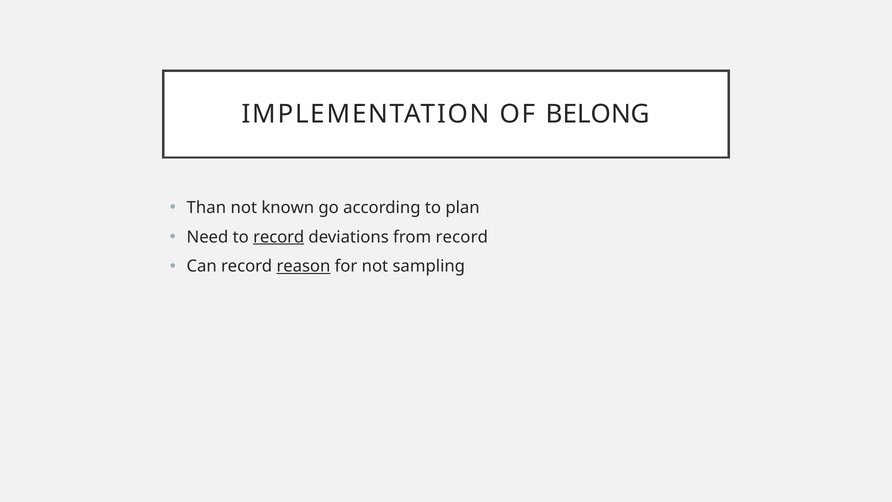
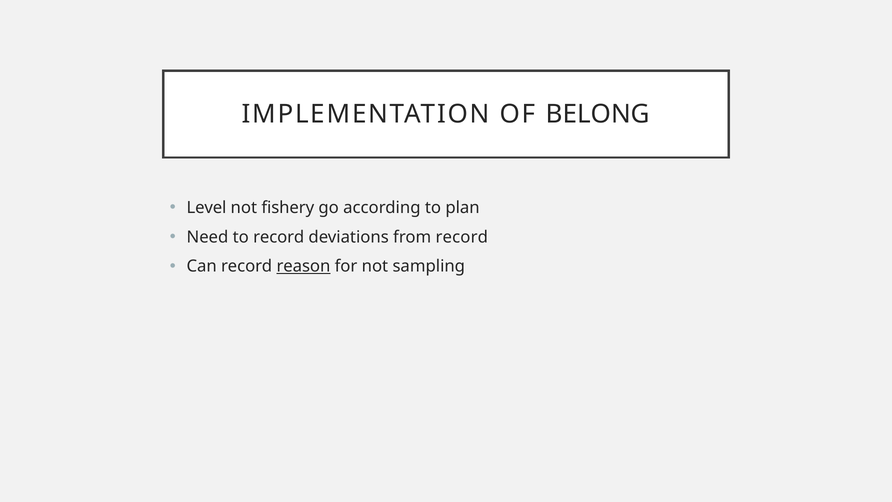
Than: Than -> Level (206, 208)
known: known -> fishery (288, 208)
record underline: present -> none (279, 237)
